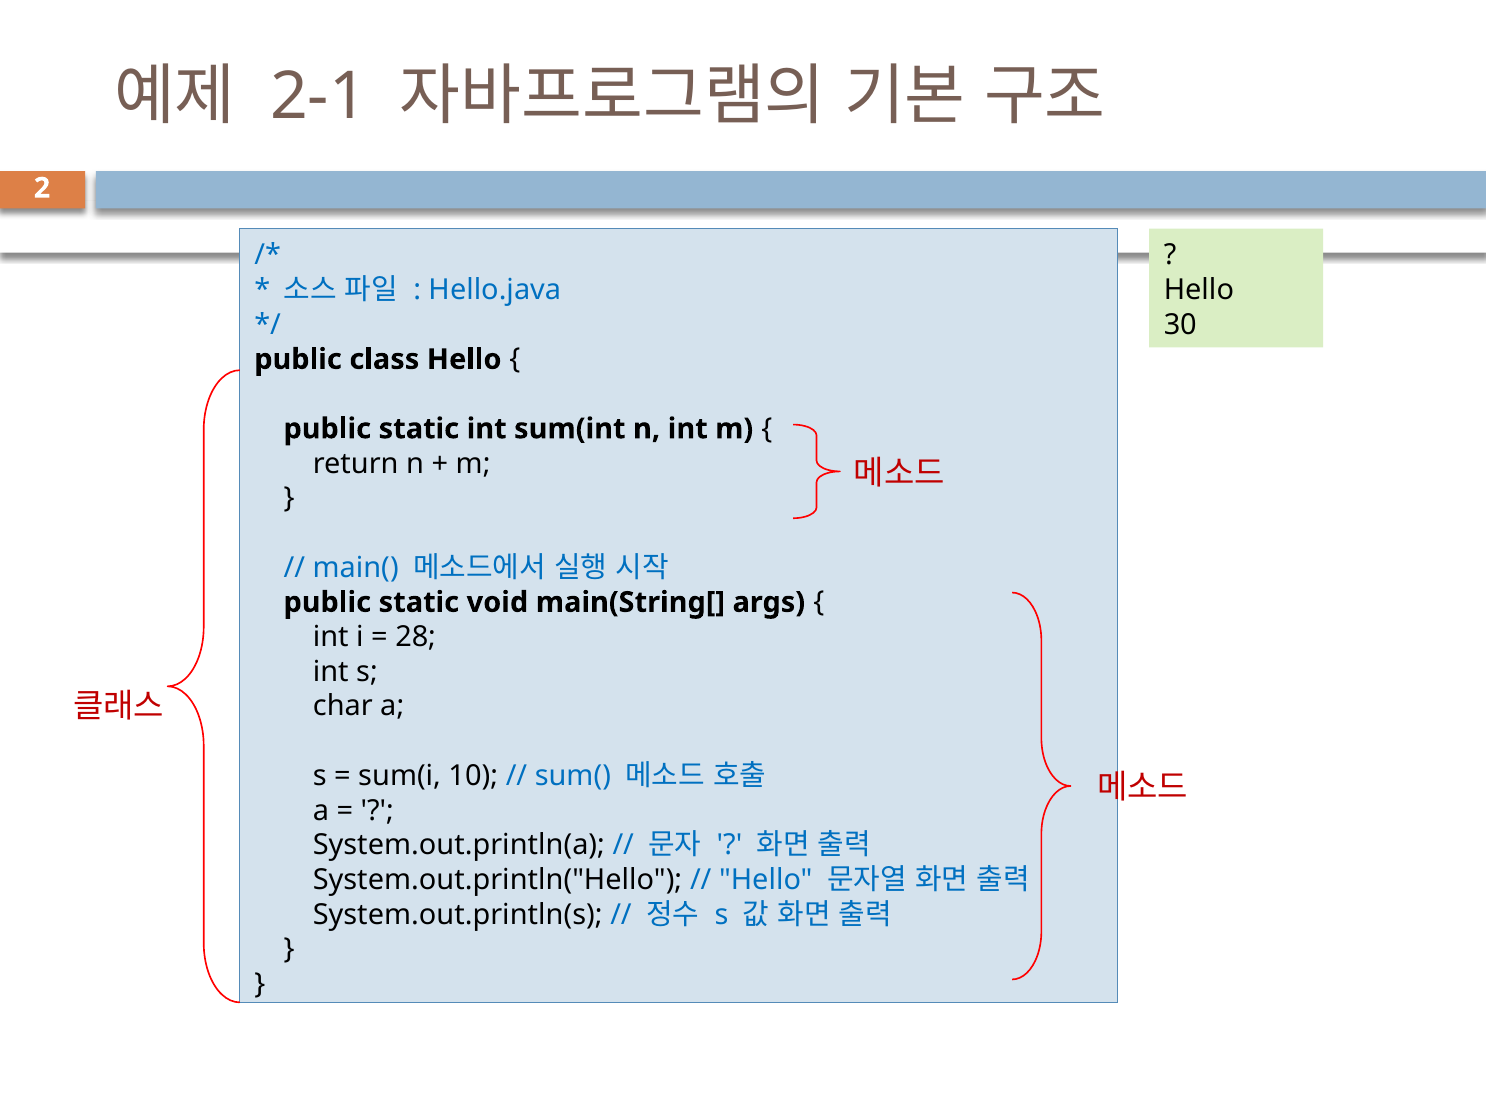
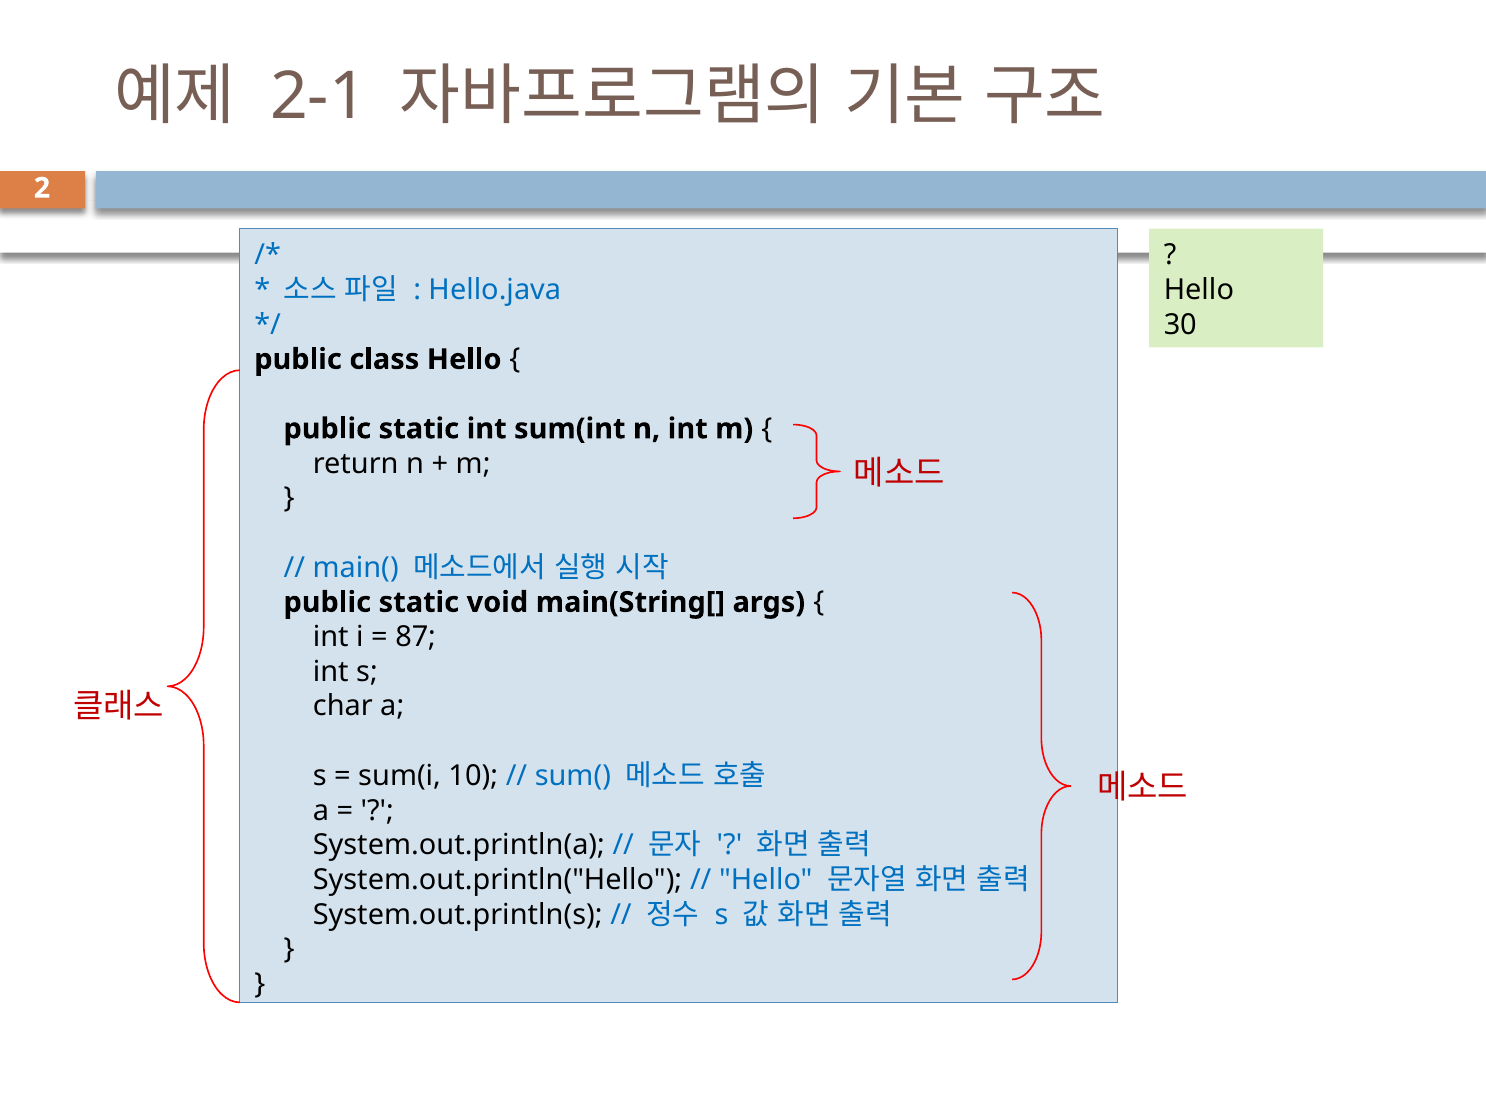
28: 28 -> 87 (416, 637)
